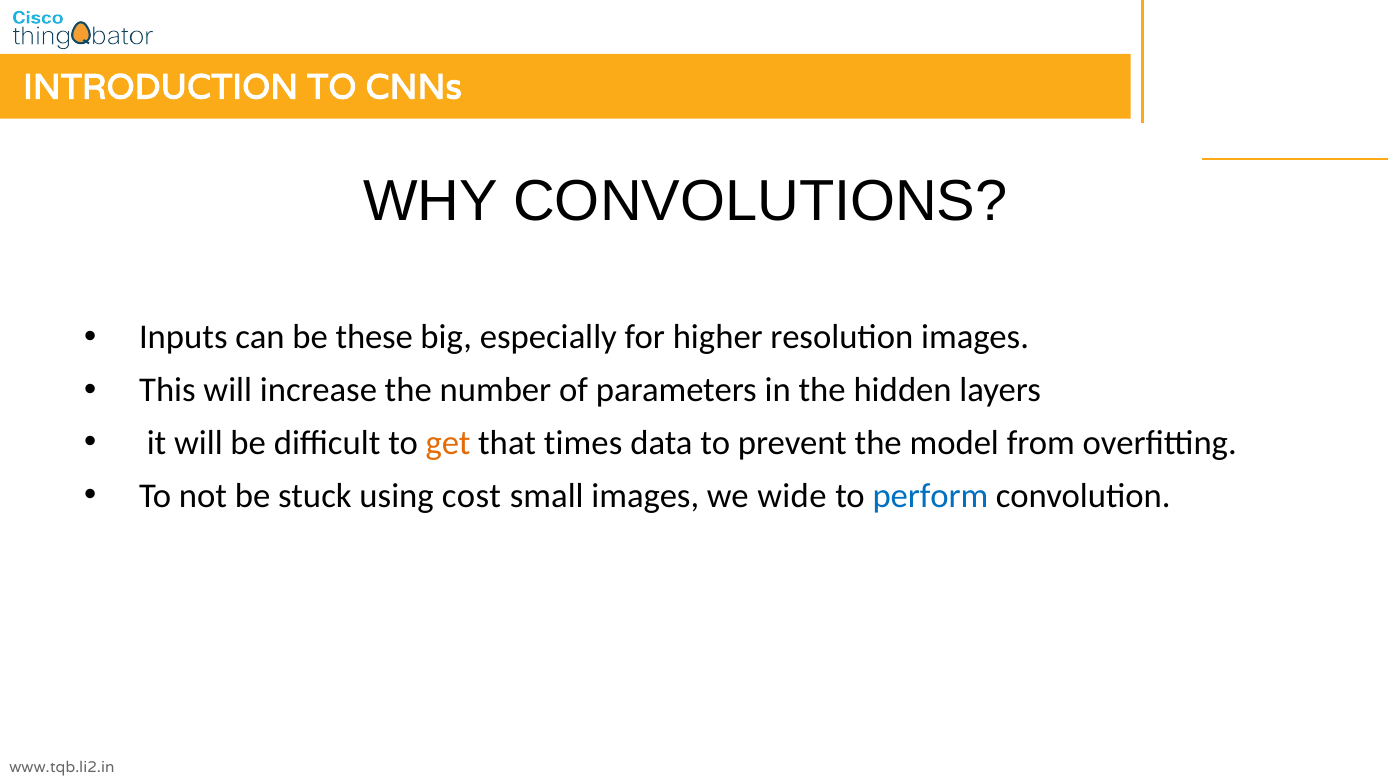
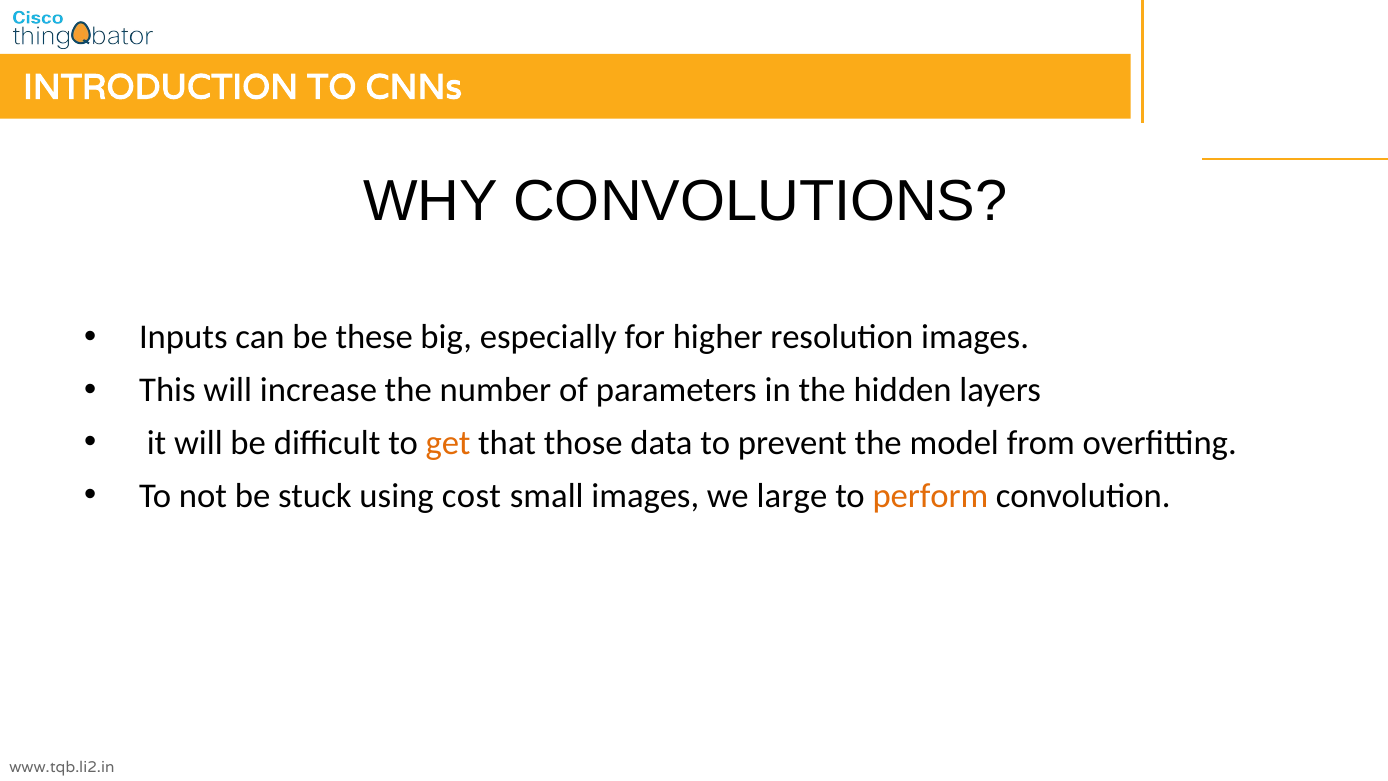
times: times -> those (583, 443)
wide: wide -> large (792, 496)
perform colour: blue -> orange (930, 496)
